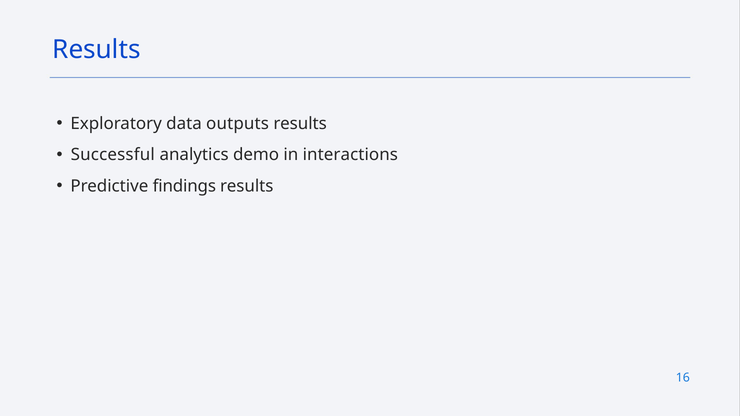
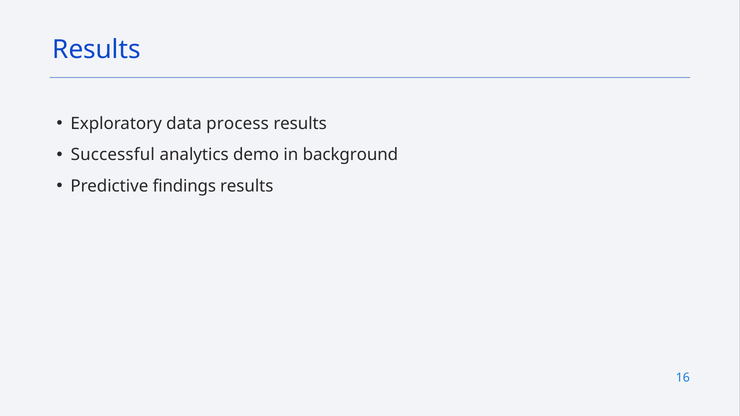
outputs: outputs -> process (238, 124)
interactions: interactions -> background (350, 155)
